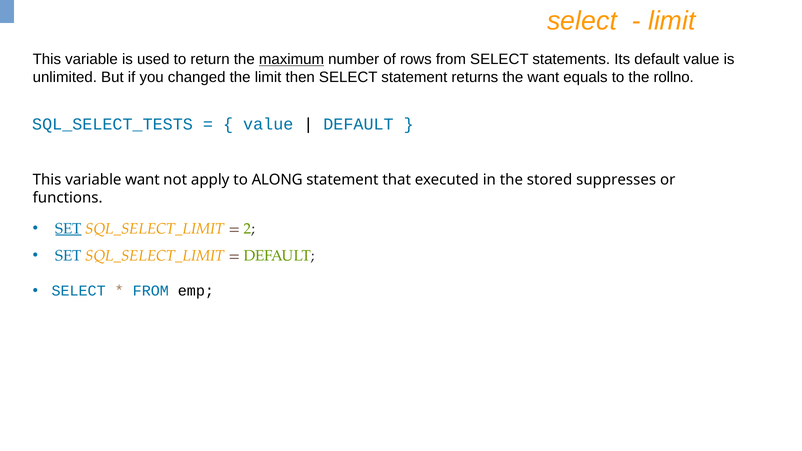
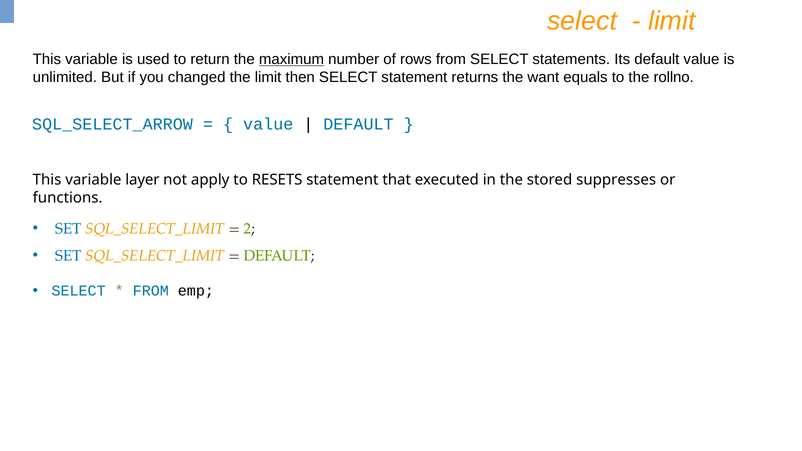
SQL_SELECT_TESTS: SQL_SELECT_TESTS -> SQL_SELECT_ARROW (112, 124)
variable want: want -> layer (142, 180)
ALONG: ALONG -> RESETS (277, 180)
SET underline: present -> none (68, 229)
